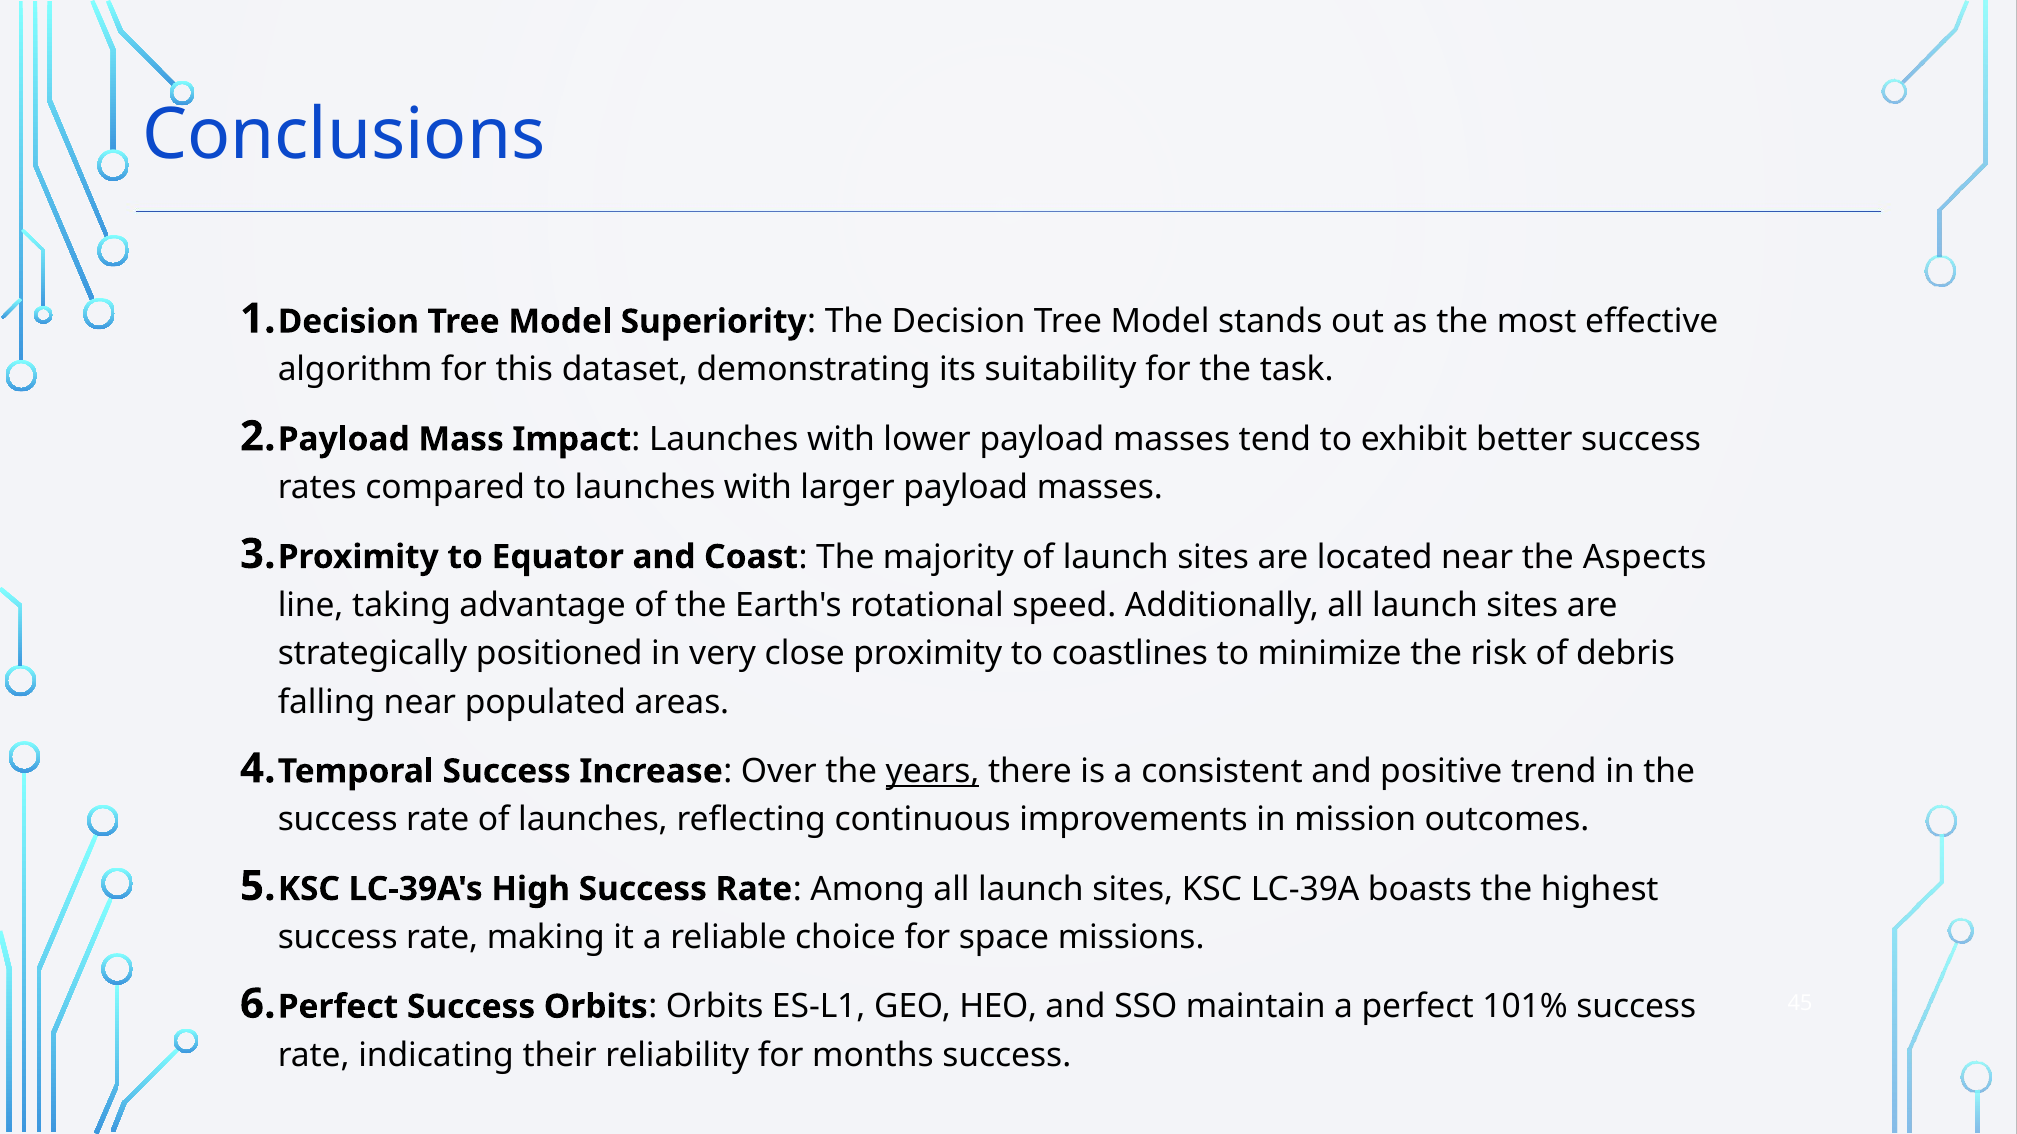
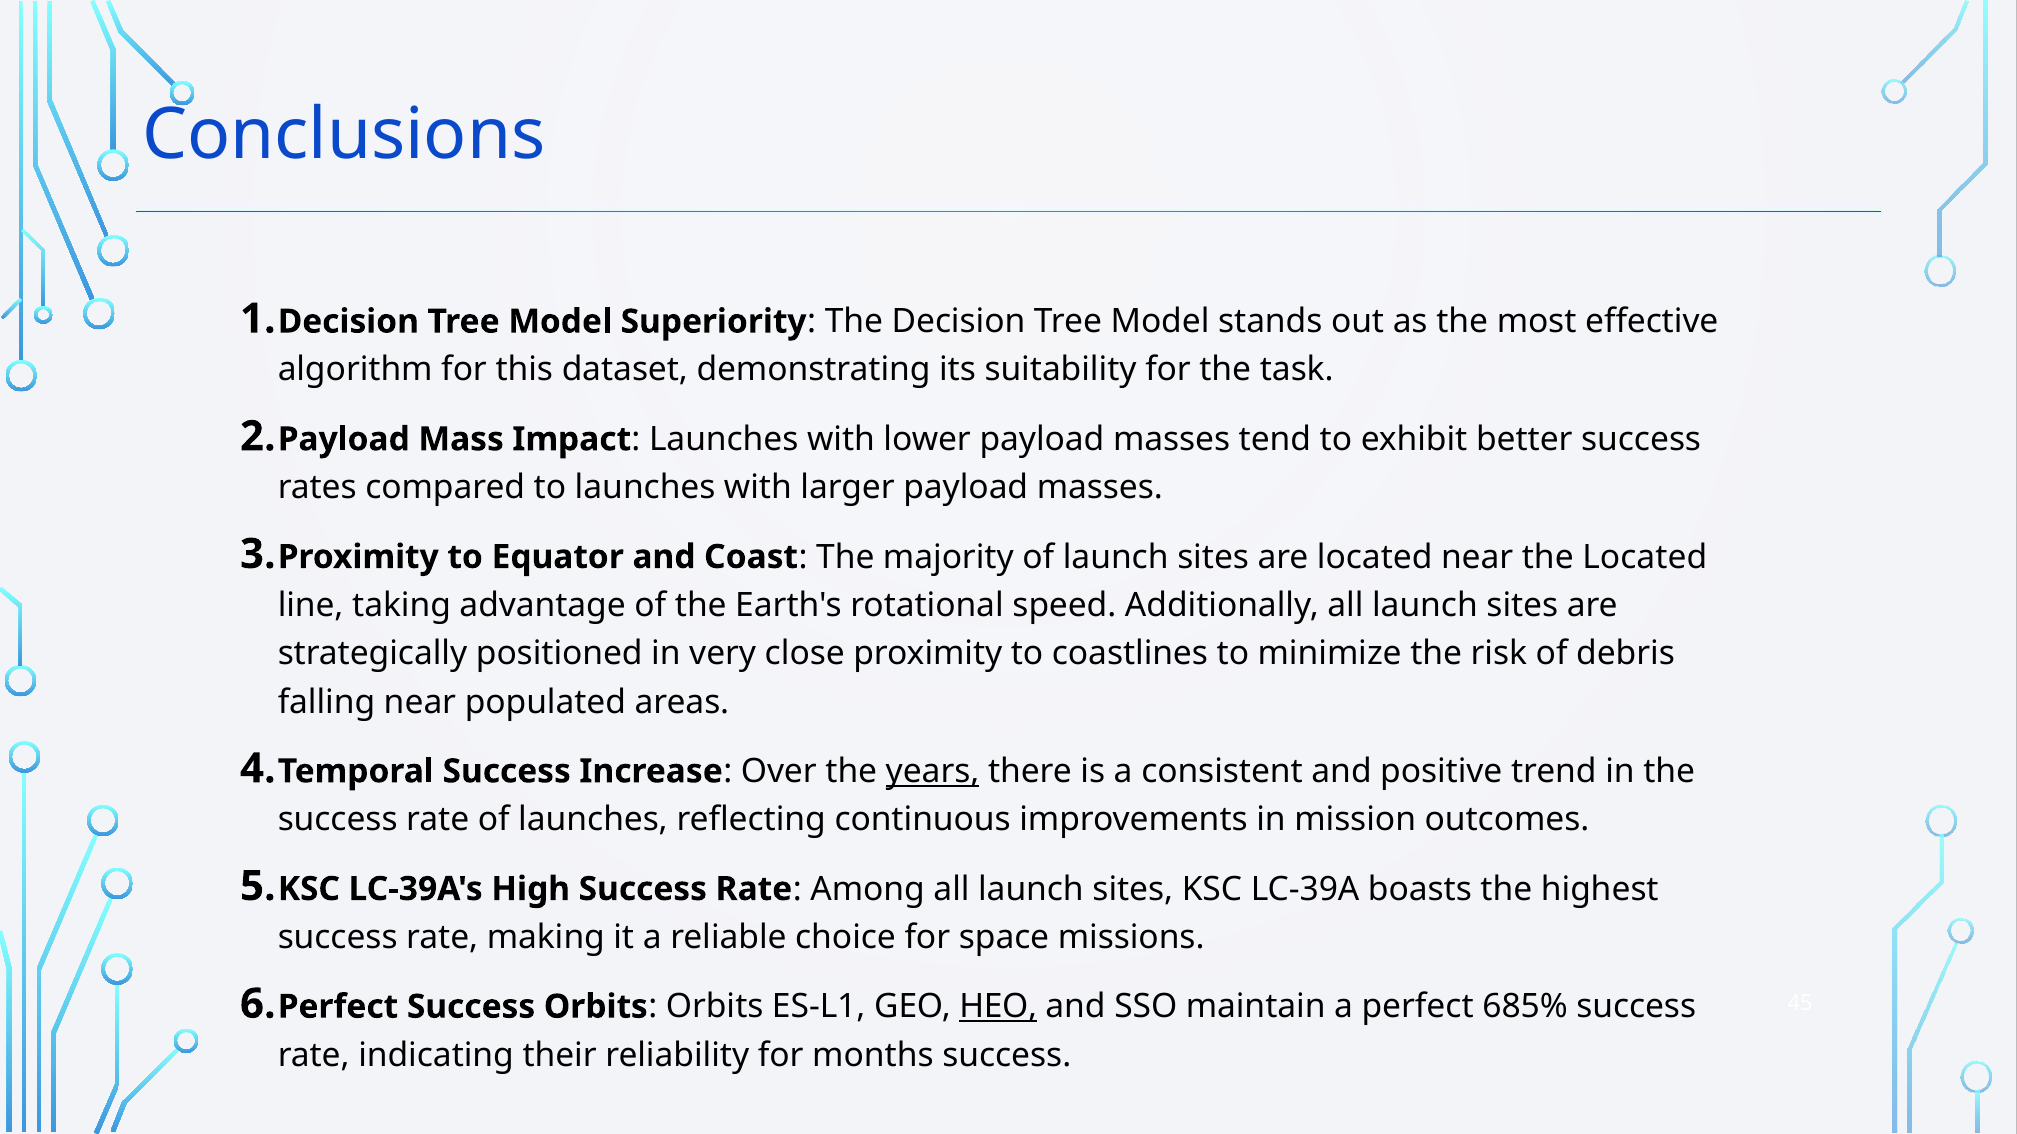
the Aspects: Aspects -> Located (1645, 557)
HEO underline: none -> present (998, 1007)
101%: 101% -> 685% (1525, 1007)
